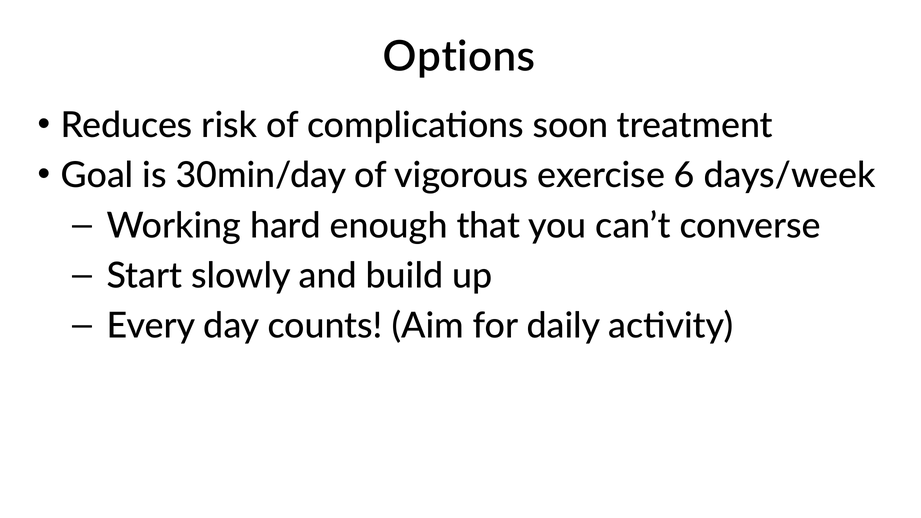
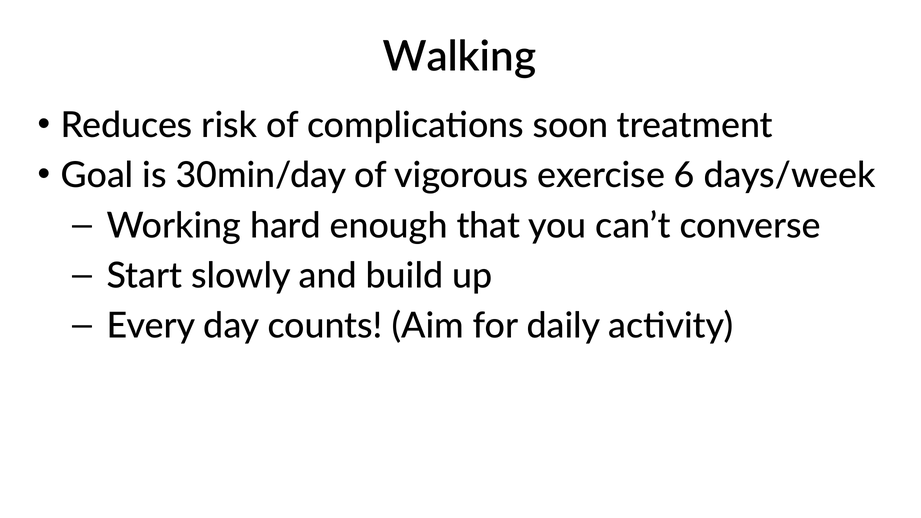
Options: Options -> Walking (459, 57)
